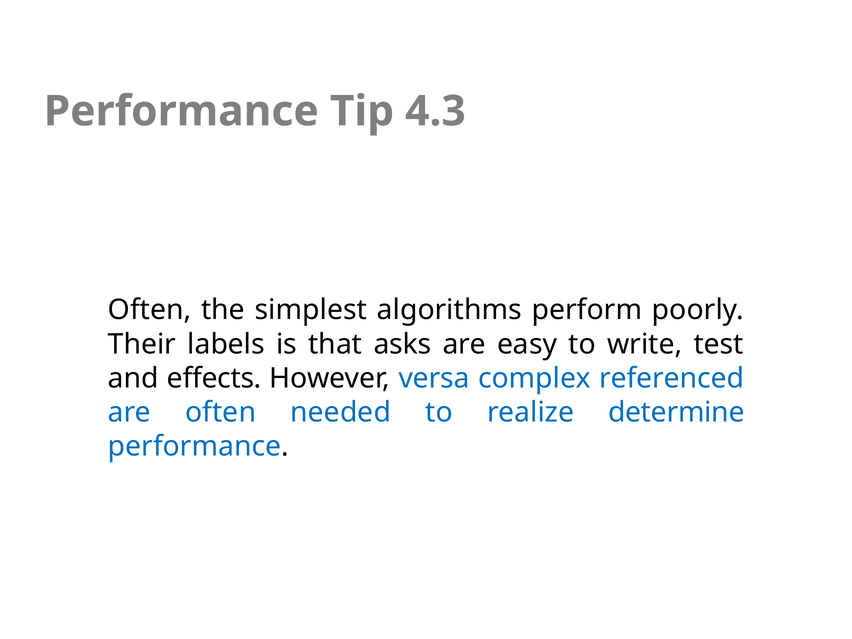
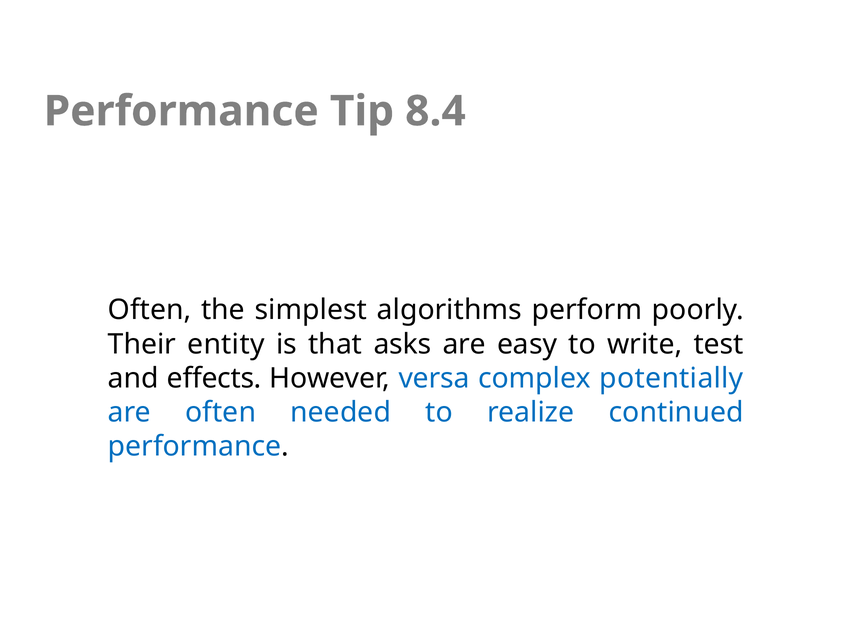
4.3: 4.3 -> 8.4 (435, 111)
labels: labels -> entity (226, 344)
referenced: referenced -> potentially (671, 378)
determine: determine -> continued (676, 412)
